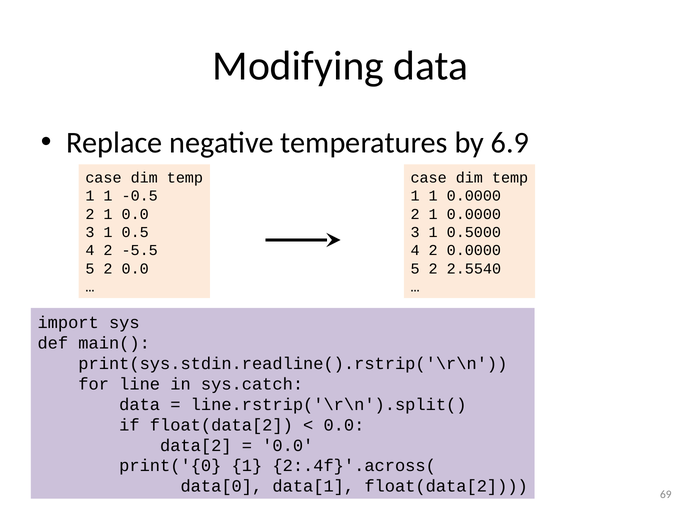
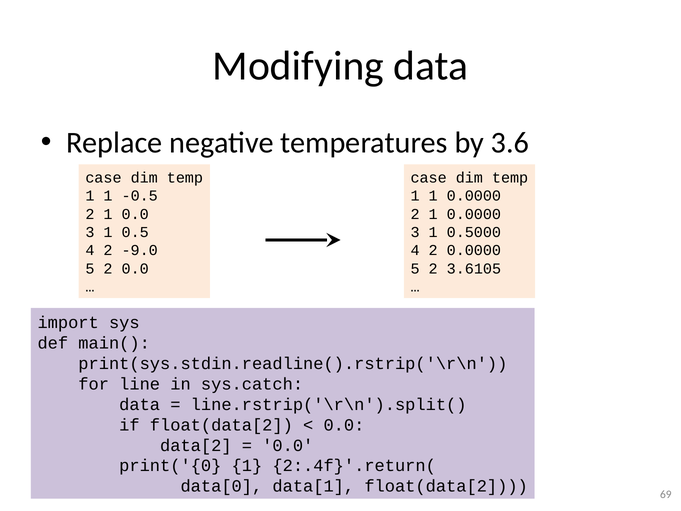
6.9: 6.9 -> 3.6 (510, 143)
-5.5: -5.5 -> -9.0 (140, 250)
2.5540: 2.5540 -> 3.6105 (474, 268)
2:.4f}'.across(: 2:.4f}'.across( -> 2:.4f}'.return( (354, 466)
